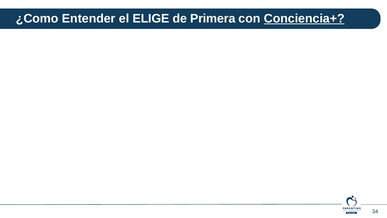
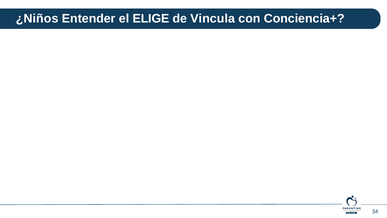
¿Como: ¿Como -> ¿Niños (37, 19)
Primera: Primera -> Vincula (213, 19)
Conciencia+ underline: present -> none (304, 19)
